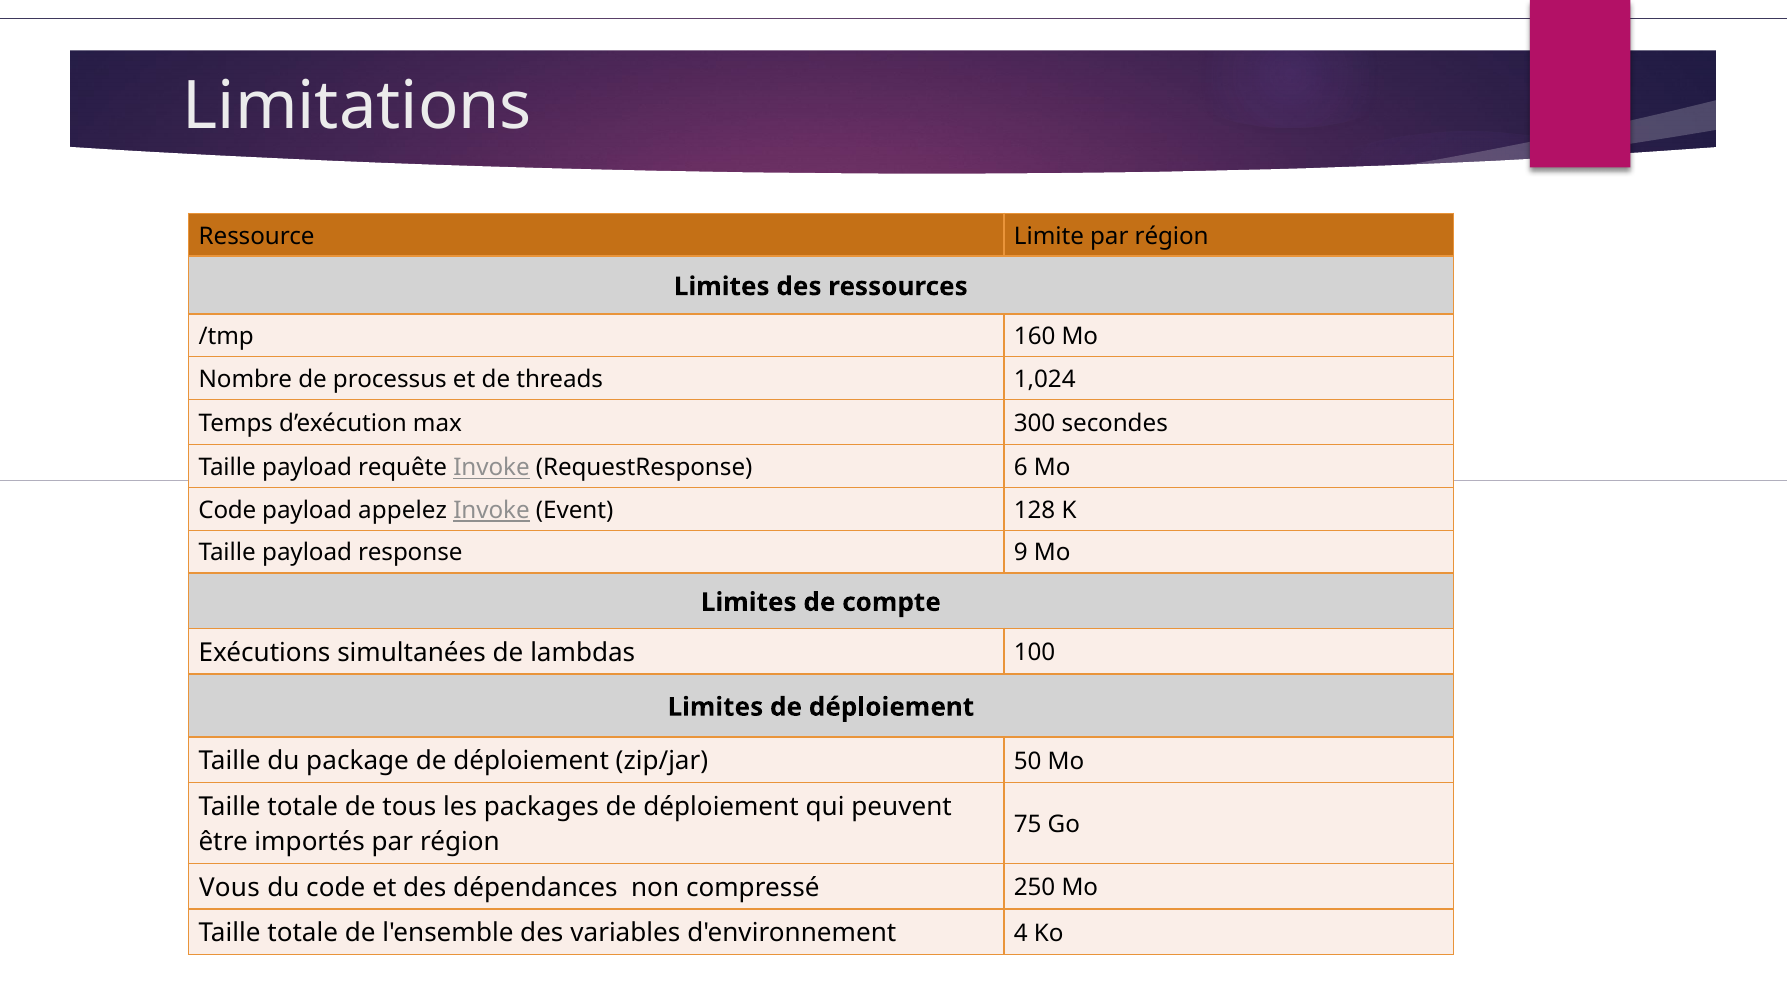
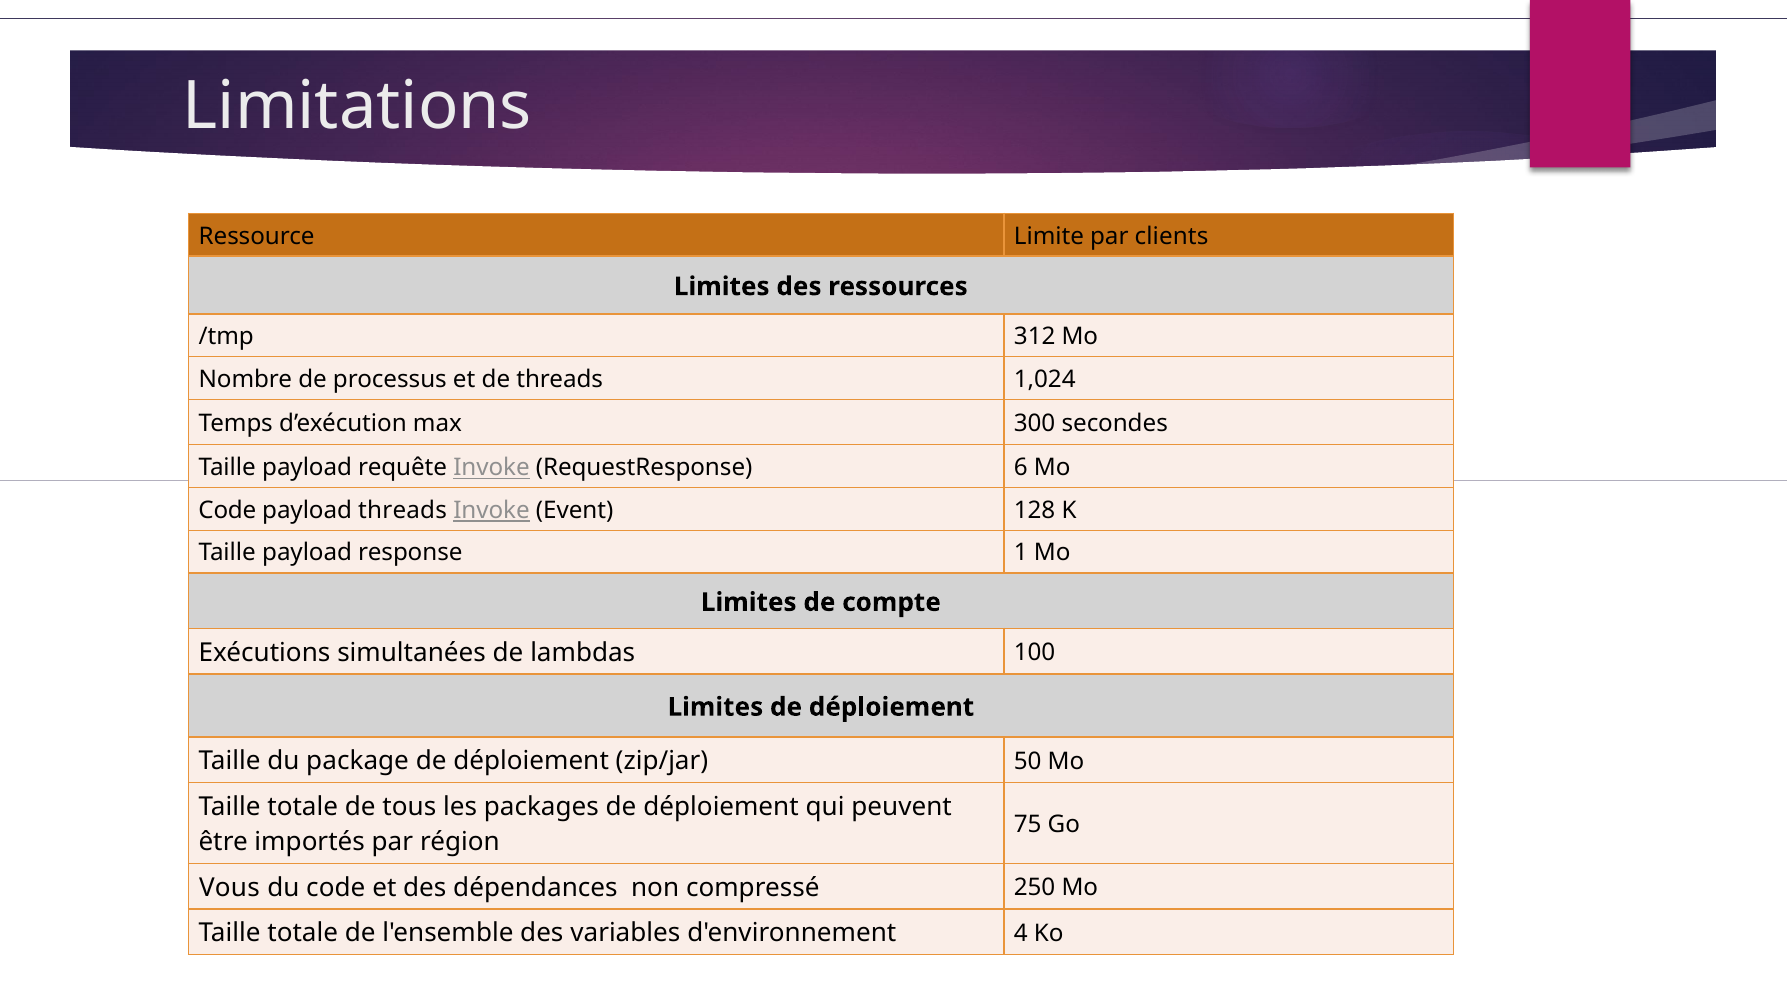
Limite par région: région -> clients (1172, 236)
160: 160 -> 312 (1035, 337)
payload appelez: appelez -> threads (403, 510)
9: 9 -> 1 (1021, 553)
